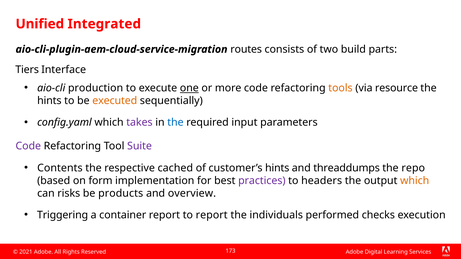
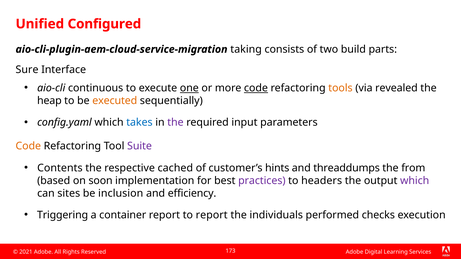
Integrated: Integrated -> Configured (104, 24)
routes: routes -> taking (246, 49)
Tiers: Tiers -> Sure (27, 70)
production: production -> continuous (96, 88)
code underline: none -> present (256, 88)
resource: resource -> revealed (396, 88)
hints: hints -> heap (49, 101)
takes colour: purple -> blue (139, 123)
the colour: blue -> purple (175, 123)
Code colour: purple -> orange (28, 146)
repo: repo -> from (413, 168)
form: form -> soon (101, 181)
which colour: orange -> purple (415, 181)
risks: risks -> sites (69, 194)
products: products -> inclusion (121, 194)
overview: overview -> efficiency (192, 194)
